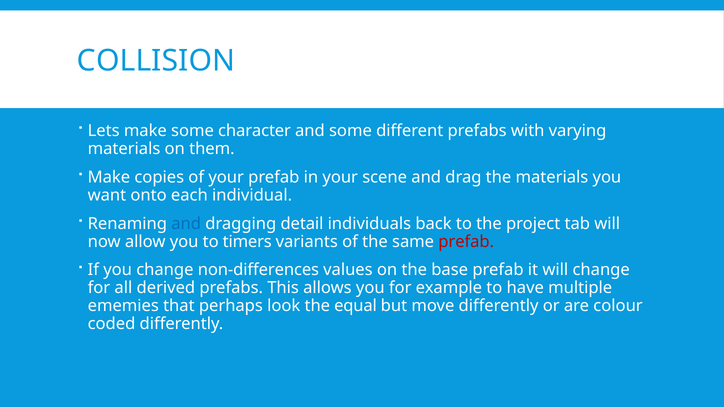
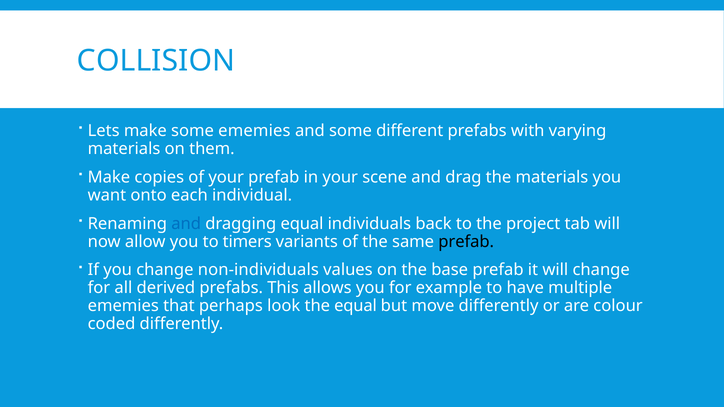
some character: character -> ememies (254, 131)
dragging detail: detail -> equal (302, 224)
prefab colour: red -> black (466, 242)
non-differences: non-differences -> non-individuals (258, 270)
